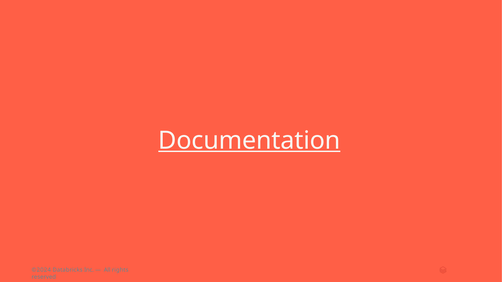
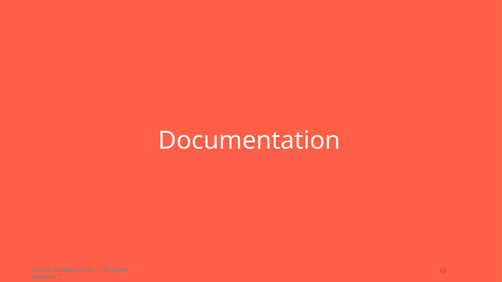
Documentation underline: present -> none (249, 141)
